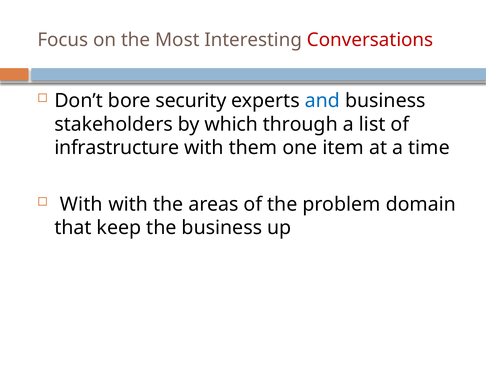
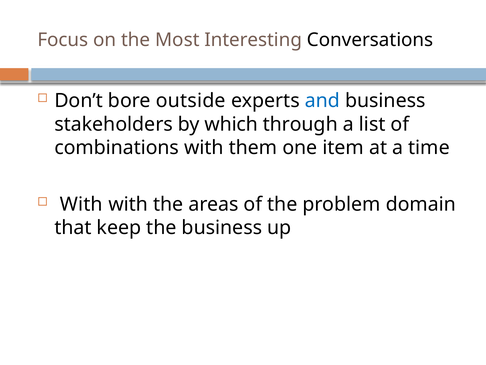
Conversations colour: red -> black (370, 40)
security: security -> outside (191, 101)
infrastructure: infrastructure -> combinations (117, 148)
